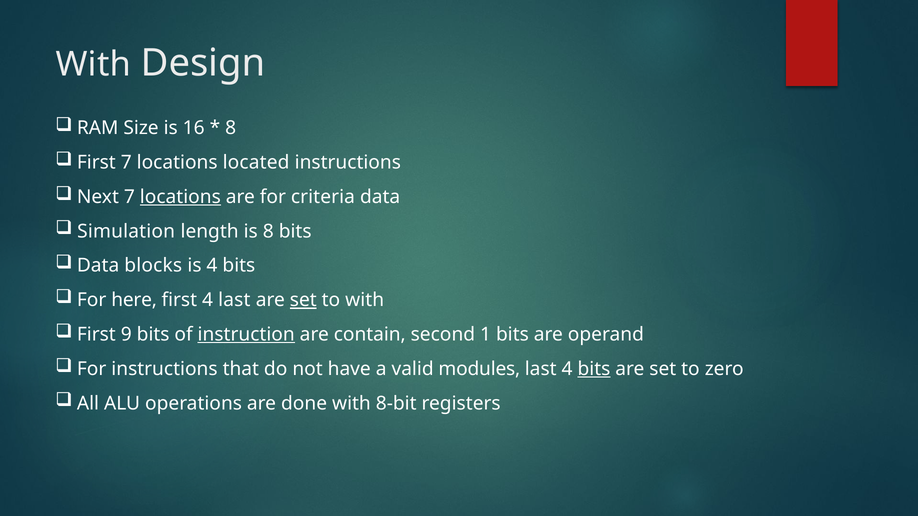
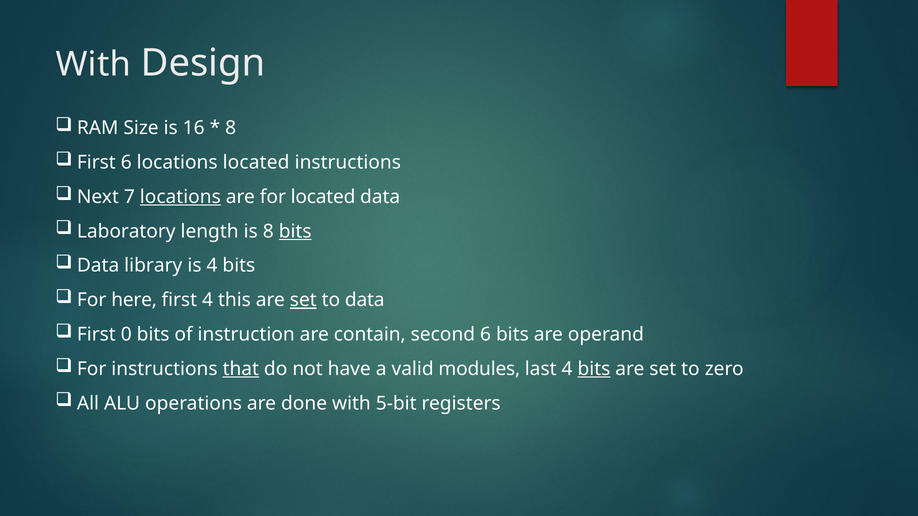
First 7: 7 -> 6 (126, 163)
for criteria: criteria -> located (323, 197)
Simulation: Simulation -> Laboratory (126, 231)
bits underline: none -> present (295, 231)
blocks: blocks -> library (153, 266)
4 last: last -> this (234, 300)
to with: with -> data (365, 300)
9: 9 -> 0 (126, 335)
instruction underline: present -> none (246, 335)
second 1: 1 -> 6 (486, 335)
that underline: none -> present (241, 369)
8-bit: 8-bit -> 5-bit (396, 404)
